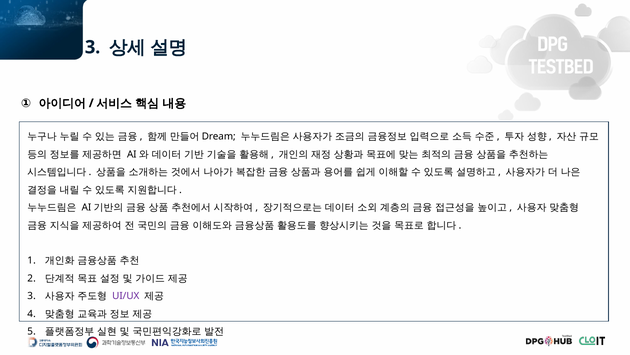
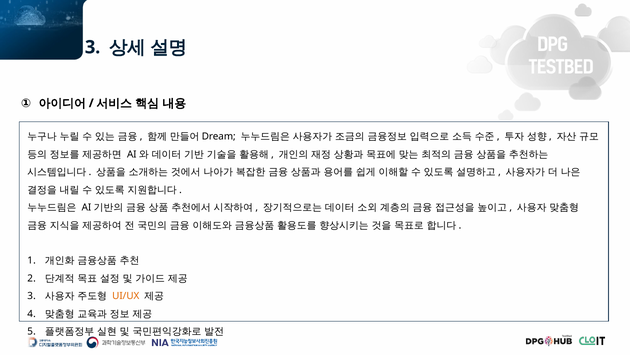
UI/UX colour: purple -> orange (126, 296)
